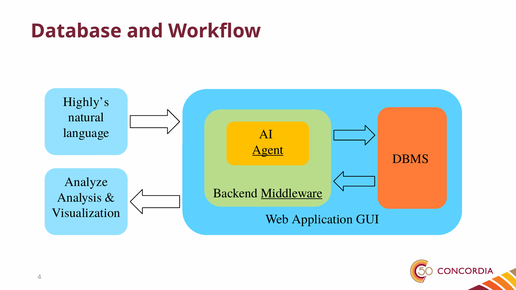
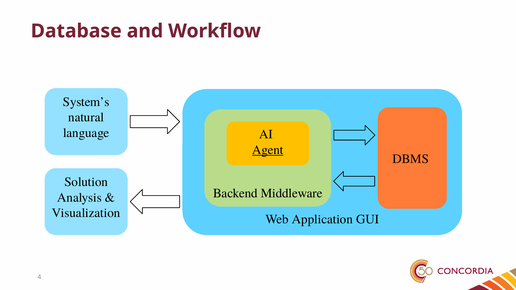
Highly’s: Highly’s -> System’s (86, 102)
Analyze: Analyze -> Solution (86, 182)
Middleware underline: present -> none (292, 193)
